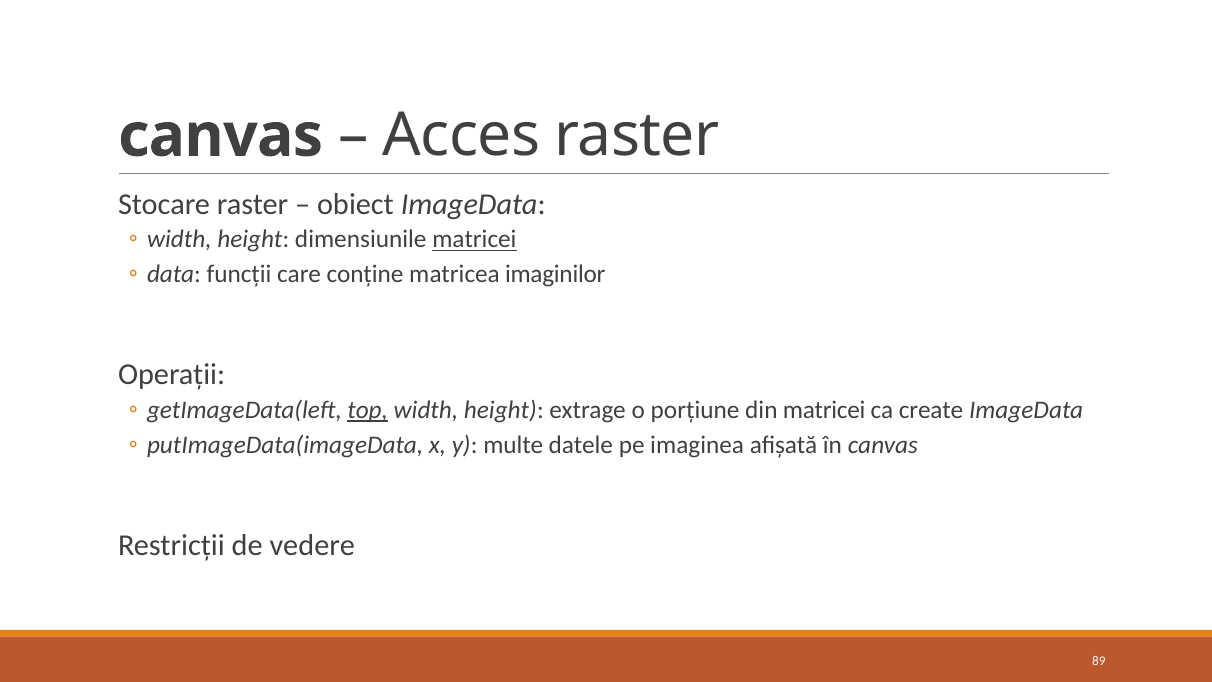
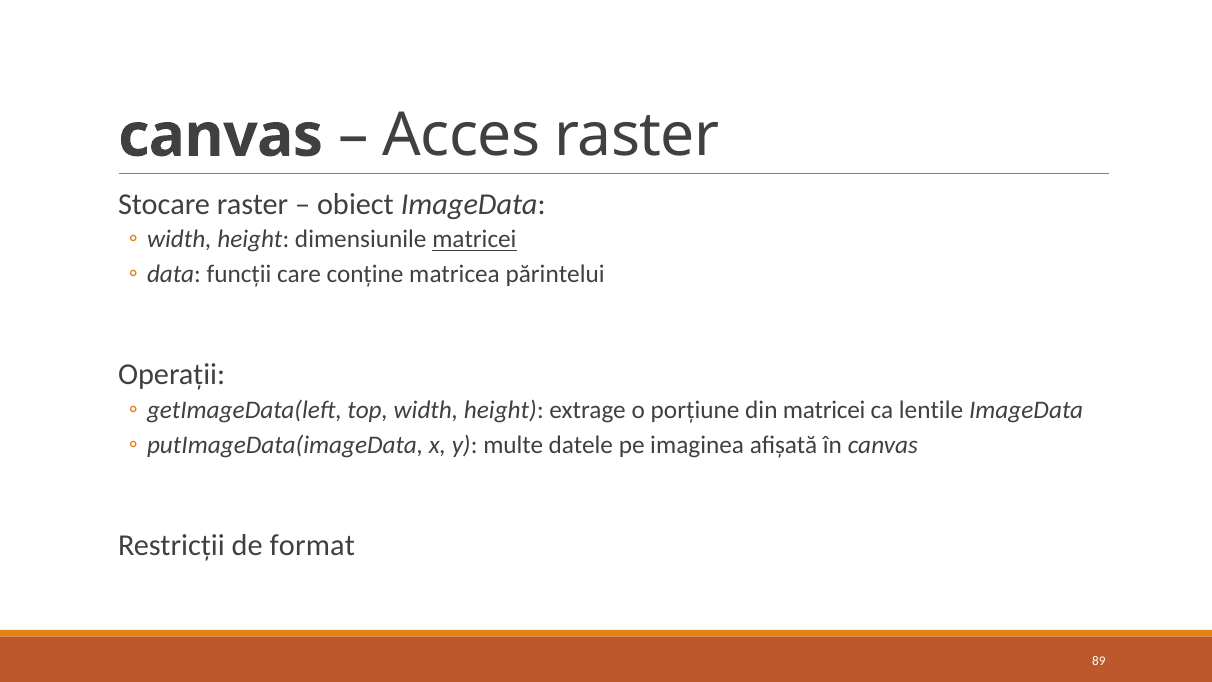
imaginilor: imaginilor -> părintelui (555, 274)
top underline: present -> none (368, 410)
create: create -> lentile (931, 410)
vedere: vedere -> format (312, 545)
